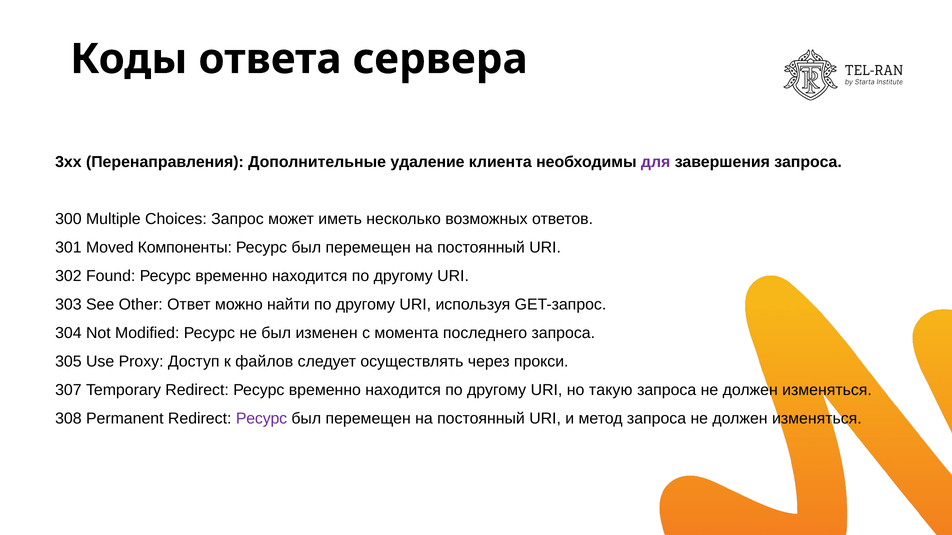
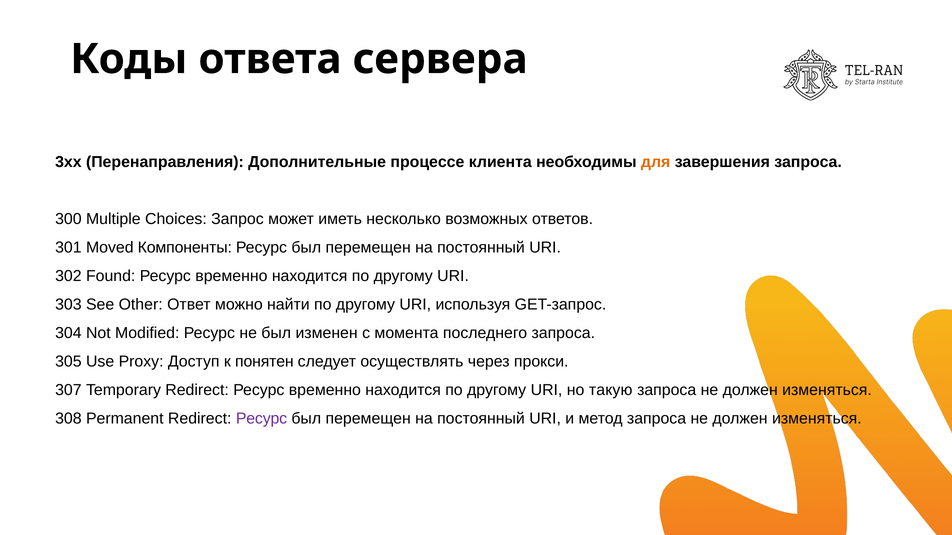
удаление: удаление -> процессе (427, 162)
для colour: purple -> orange (656, 162)
файлов: файлов -> понятен (264, 362)
